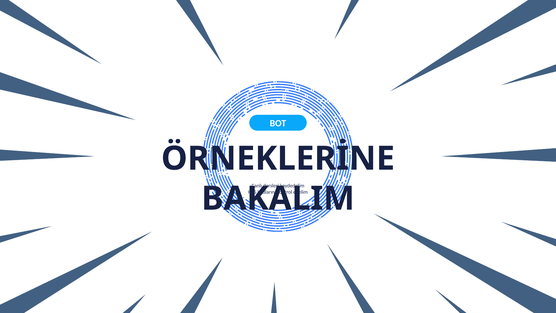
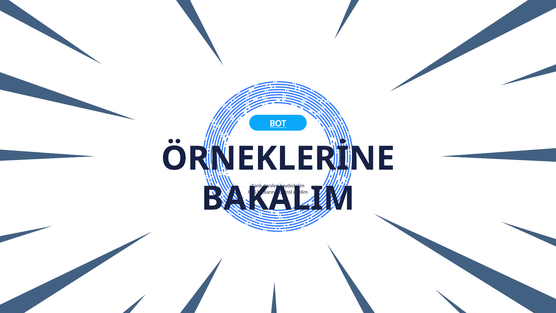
BOT underline: none -> present (278, 123)
